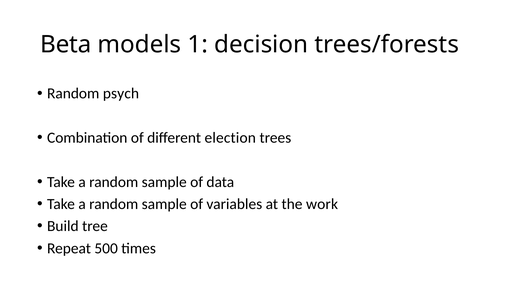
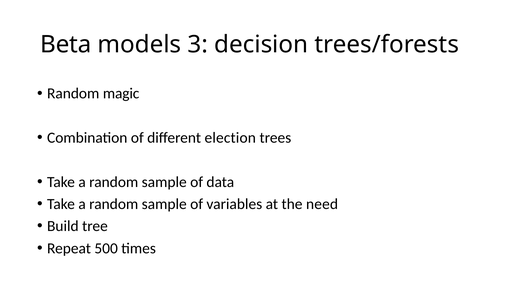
1: 1 -> 3 (198, 44)
psych: psych -> magic (121, 94)
work: work -> need (322, 204)
